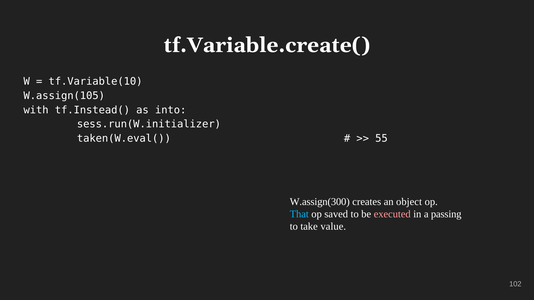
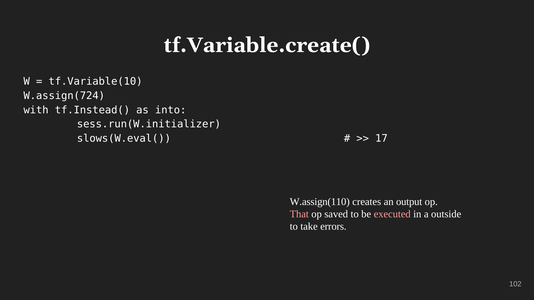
W.assign(105: W.assign(105 -> W.assign(724 (64, 96)
taken(W.eval(: taken(W.eval( -> slows(W.eval( (124, 139)
55: 55 -> 17 (381, 139)
W.assign(300: W.assign(300 -> W.assign(110 (320, 202)
object: object -> output (409, 202)
That colour: light blue -> pink (299, 214)
passing: passing -> outside (446, 214)
value: value -> errors (333, 227)
